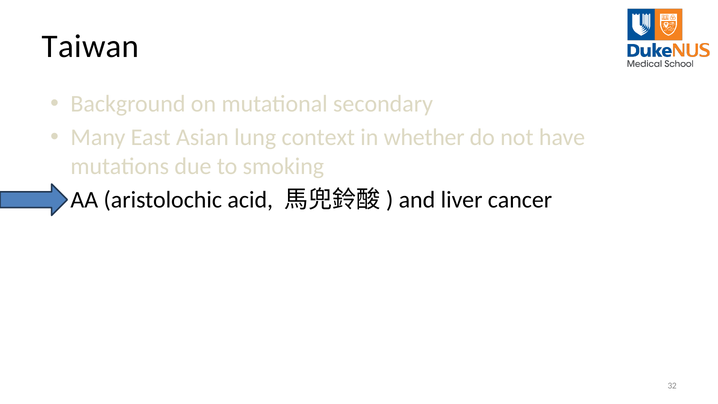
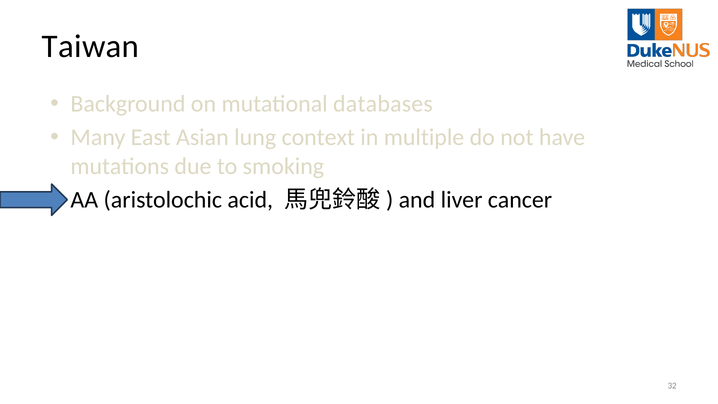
secondary: secondary -> databases (383, 104)
whether: whether -> multiple (424, 138)
